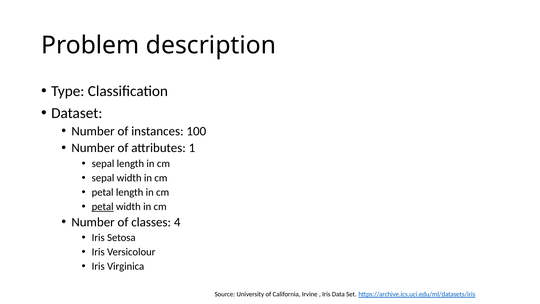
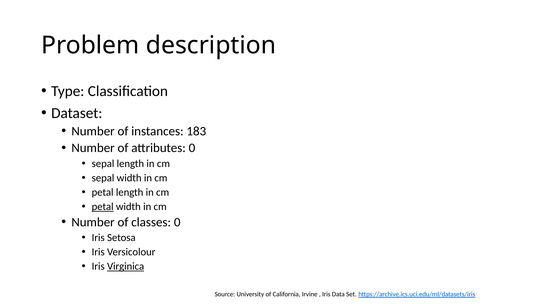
100: 100 -> 183 (196, 131)
attributes 1: 1 -> 0 (192, 148)
classes 4: 4 -> 0 (177, 222)
Virginica underline: none -> present (126, 266)
